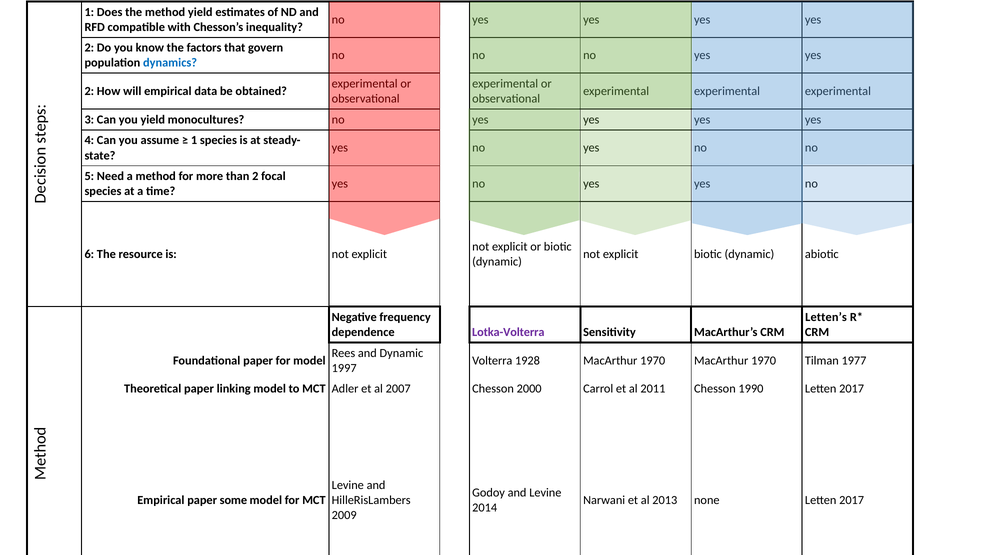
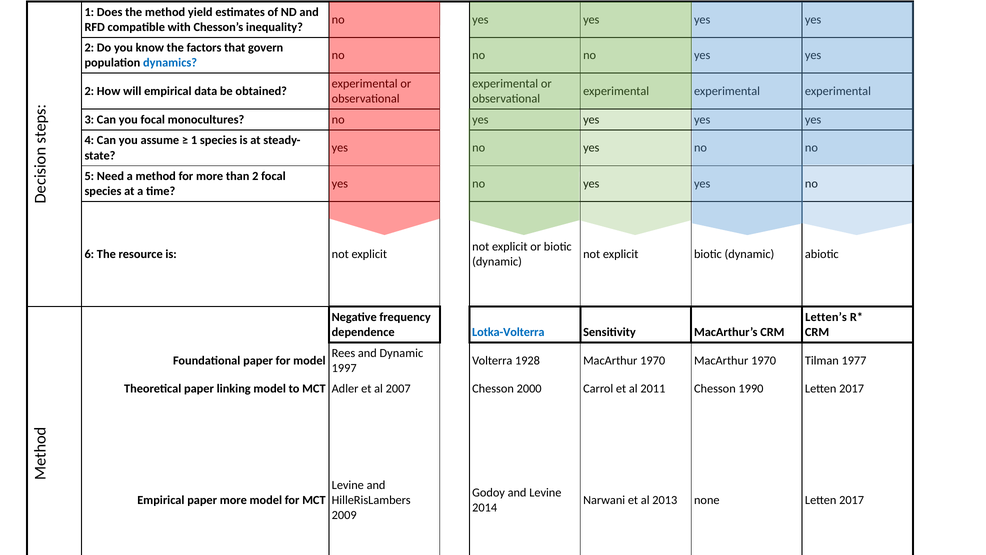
you yield: yield -> focal (153, 119)
Lotka-Volterra colour: purple -> blue (508, 332)
paper some: some -> more (233, 500)
